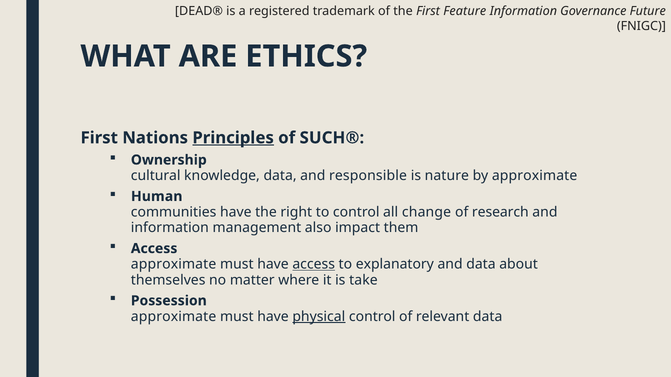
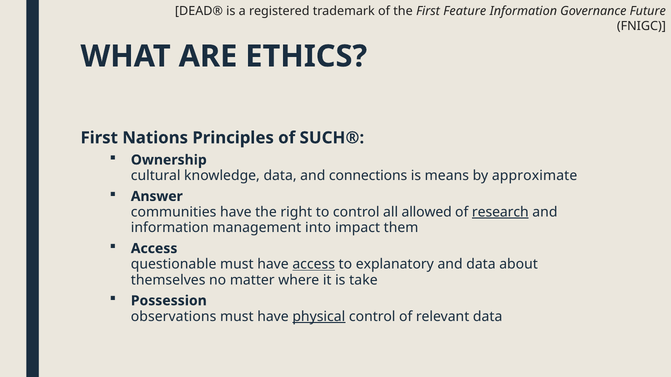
Principles underline: present -> none (233, 138)
responsible: responsible -> connections (368, 176)
nature: nature -> means (447, 176)
Human: Human -> Answer (157, 197)
change: change -> allowed (427, 212)
research underline: none -> present (500, 212)
also: also -> into (318, 228)
approximate: approximate -> questionable (174, 265)
approximate: approximate -> observations (174, 317)
